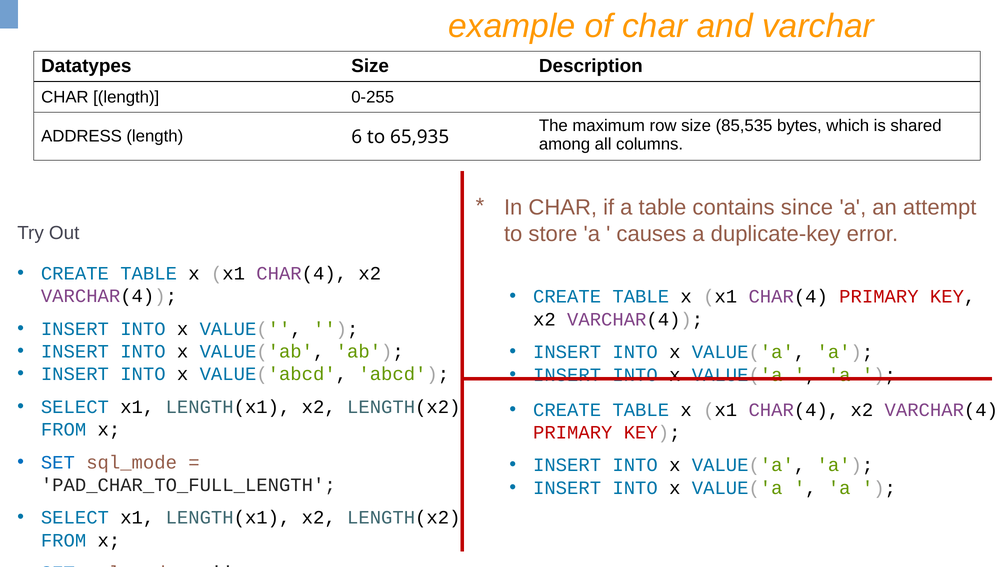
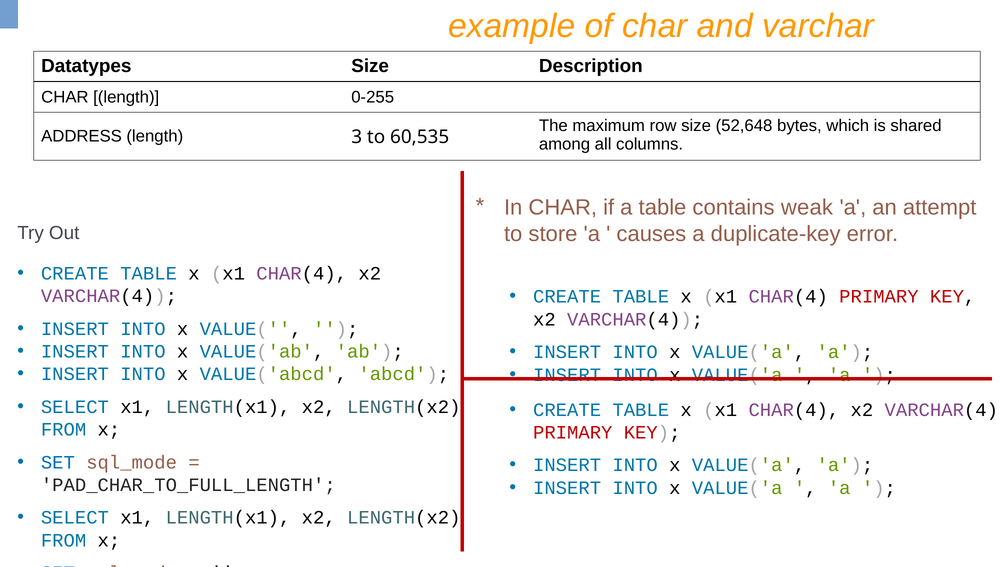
85,535: 85,535 -> 52,648 (744, 126)
6: 6 -> 3 (357, 137)
65,935: 65,935 -> 60,535 (420, 137)
since: since -> weak (807, 207)
